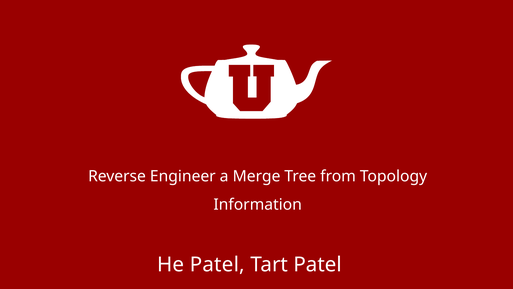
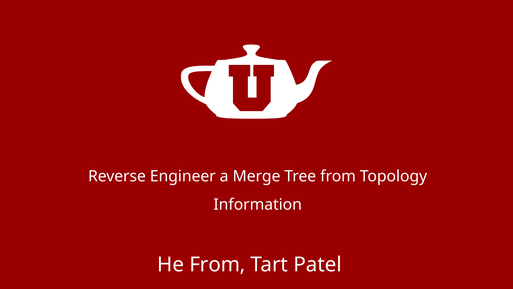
He Patel: Patel -> From (217, 264)
